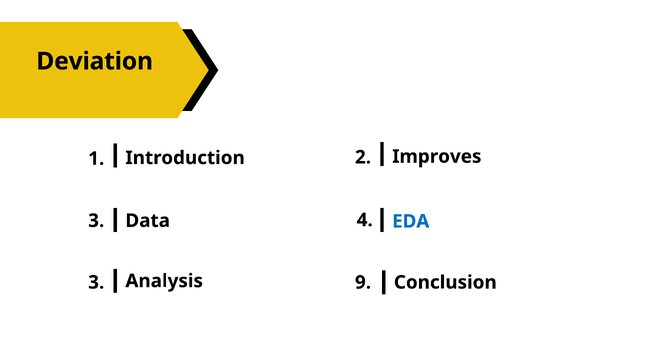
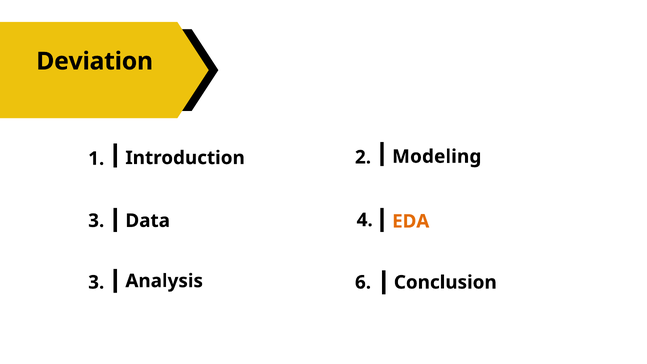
Improves: Improves -> Modeling (437, 157)
EDA colour: blue -> orange (411, 221)
9: 9 -> 6 (363, 282)
